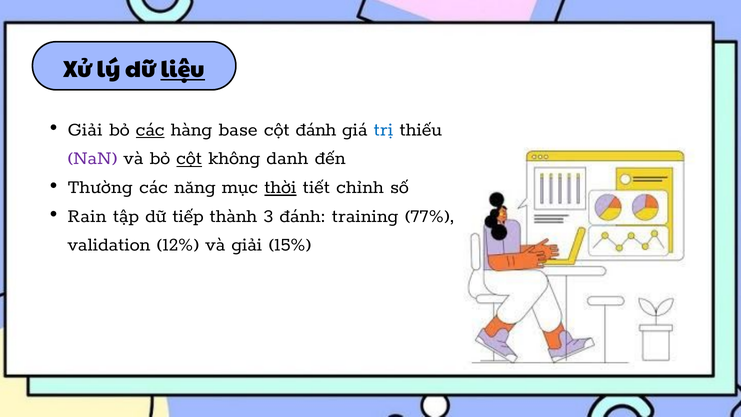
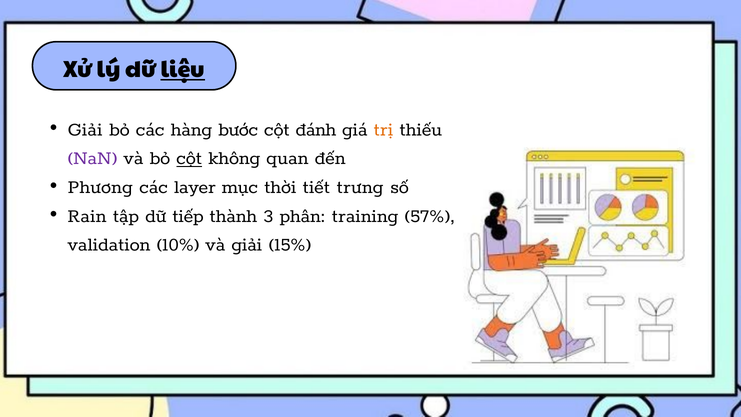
các underline: present -> none (150, 129)
base: base -> bước (238, 129)
trị colour: blue -> orange (384, 129)
danh: danh -> quan (287, 158)
Thường: Thường -> Phương (100, 186)
năng: năng -> layer (195, 186)
thời underline: present -> none (280, 186)
chỉnh: chỉnh -> trưng (360, 186)
3 đánh: đánh -> phân (303, 215)
77%: 77% -> 57% (430, 215)
12%: 12% -> 10% (178, 244)
